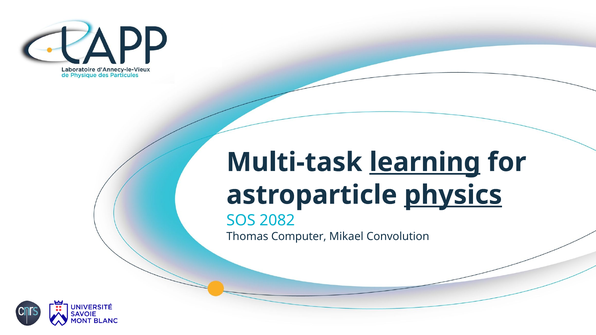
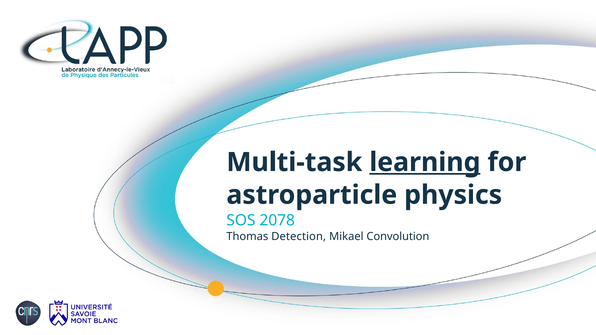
physics underline: present -> none (453, 195)
2082: 2082 -> 2078 (277, 221)
Computer: Computer -> Detection (299, 237)
